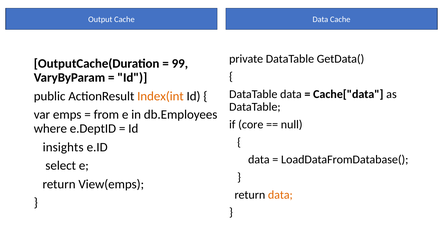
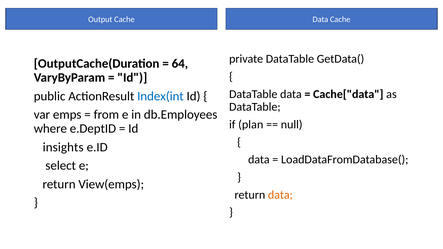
99: 99 -> 64 (180, 64)
Index(int colour: orange -> blue (160, 96)
core: core -> plan (251, 125)
